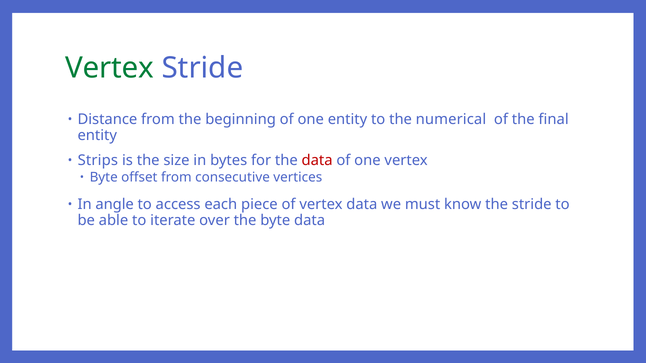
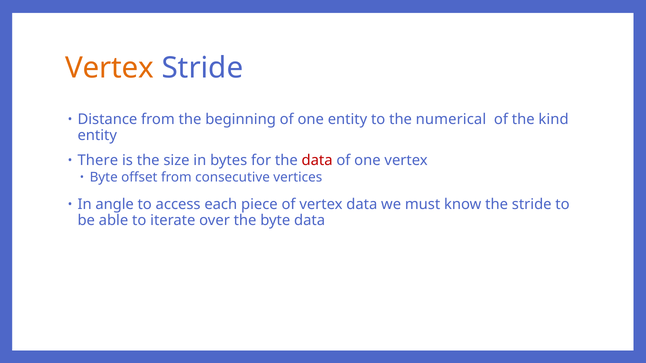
Vertex colour: green -> orange (110, 68)
final: final -> kind (554, 119)
Strips: Strips -> There (98, 161)
